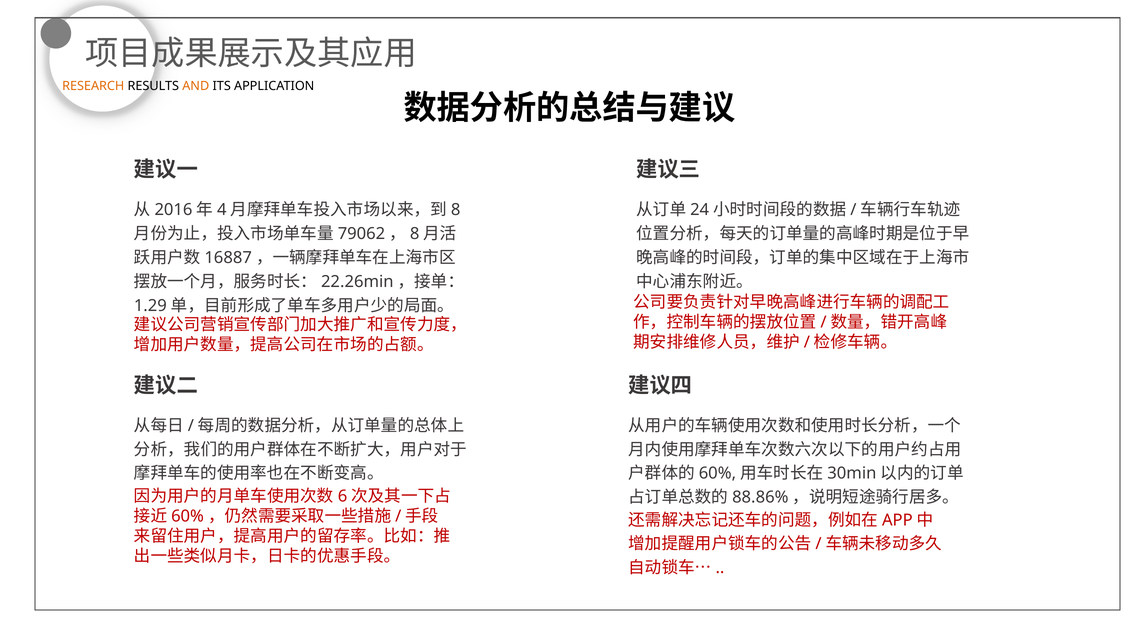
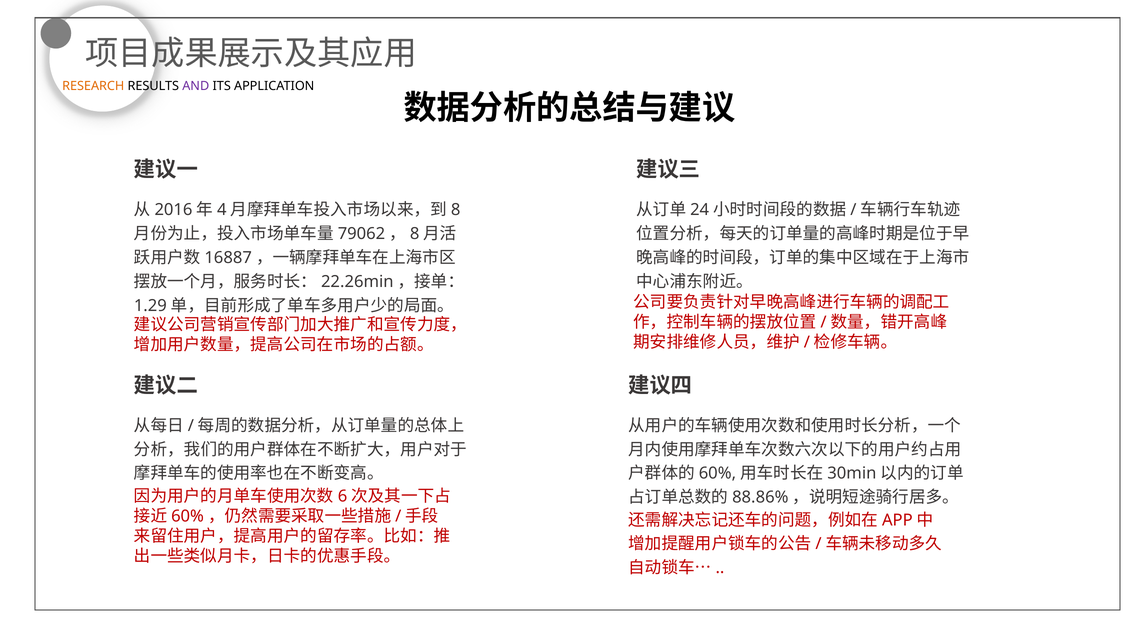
AND colour: orange -> purple (196, 86)
